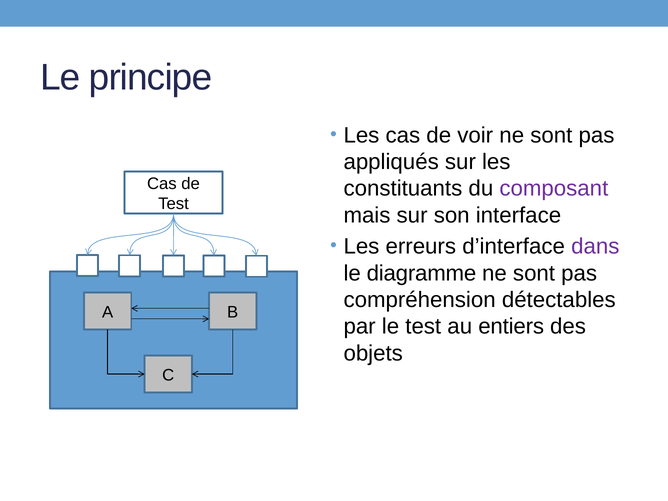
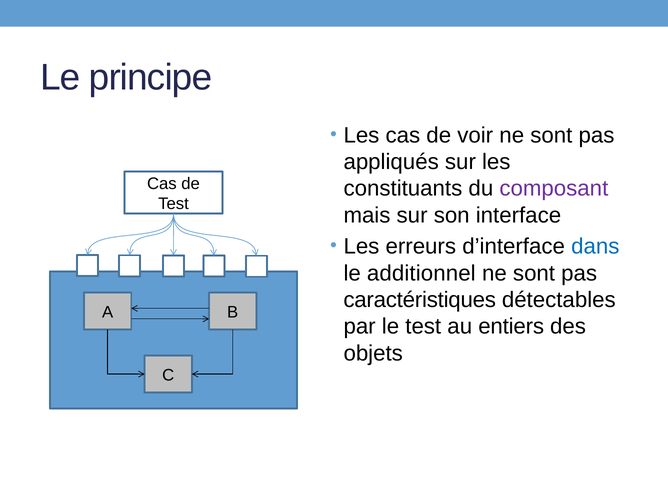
dans colour: purple -> blue (595, 246)
diagramme: diagramme -> additionnel (421, 273)
compréhension: compréhension -> caractéristiques (420, 300)
